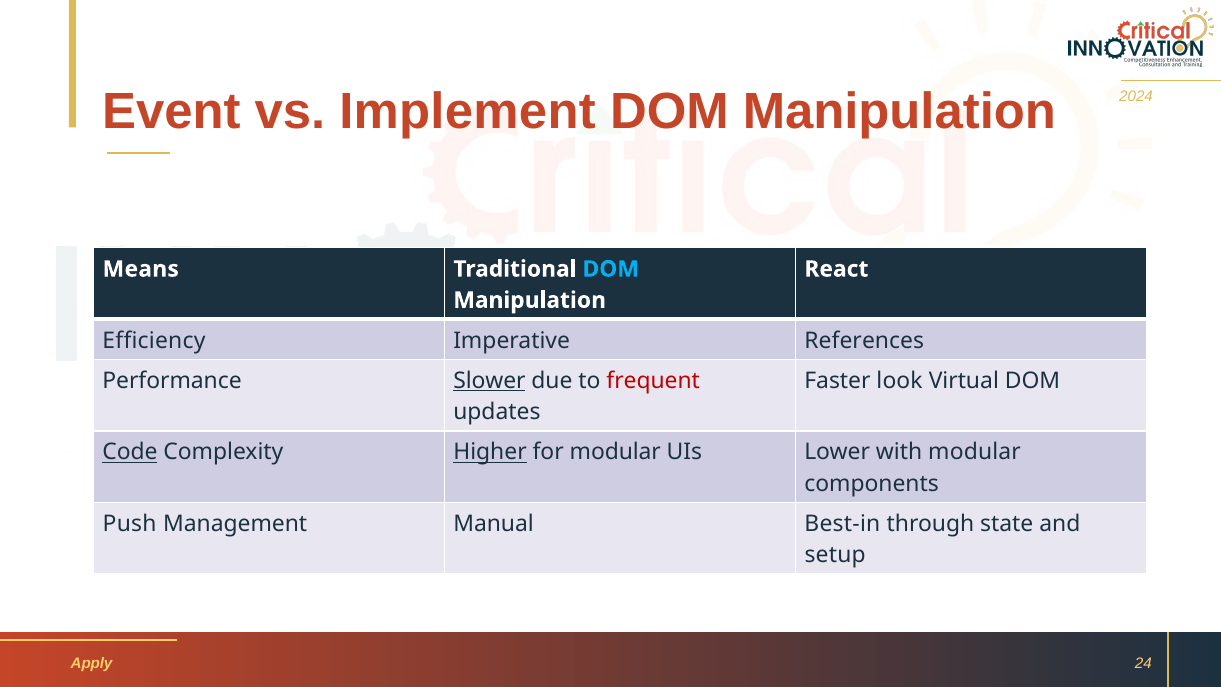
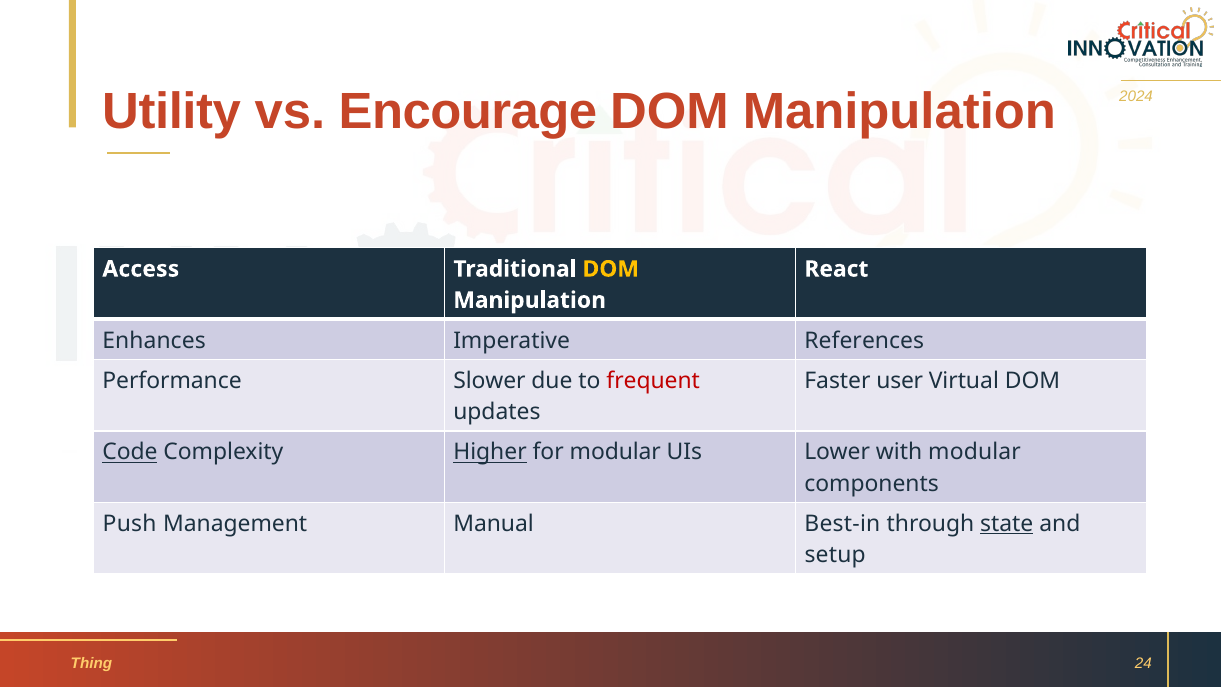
Event: Event -> Utility (172, 112)
Implement: Implement -> Encourage (468, 112)
Means: Means -> Access (141, 269)
DOM colour: light blue -> yellow (611, 269)
Efficiency: Efficiency -> Enhances (154, 340)
Slower underline: present -> none (489, 381)
look: look -> user (900, 381)
state underline: none -> present (1007, 524)
Apply: Apply -> Thing (91, 663)
